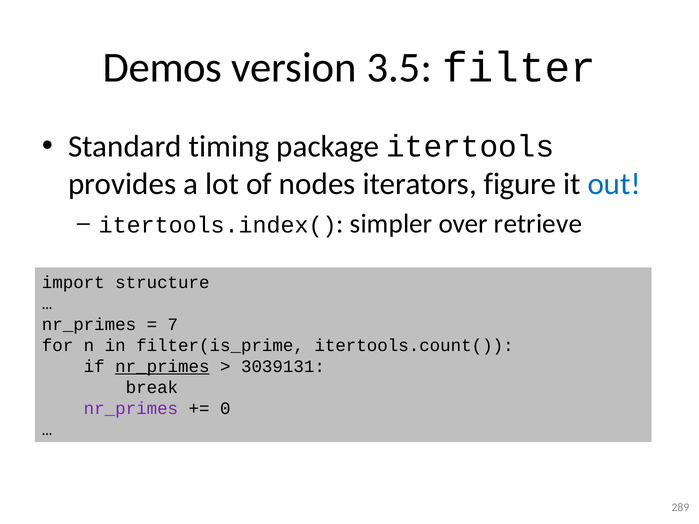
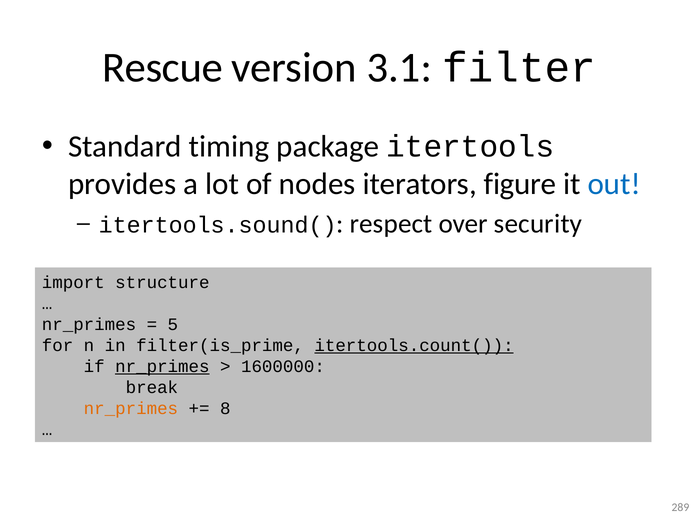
Demos: Demos -> Rescue (162, 68)
3.5: 3.5 -> 3.1 (399, 68)
itertools.index(: itertools.index( -> itertools.sound( (218, 225)
simpler: simpler -> respect (391, 224)
retrieve: retrieve -> security (538, 224)
7: 7 -> 5 (173, 325)
itertools.count( underline: none -> present (414, 346)
3039131: 3039131 -> 1600000 (283, 367)
nr_primes colour: purple -> orange (131, 409)
0: 0 -> 8 (225, 409)
